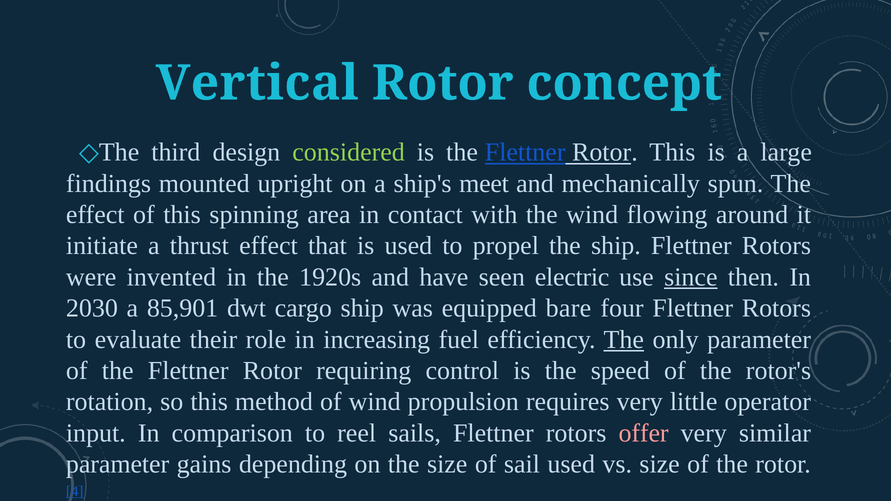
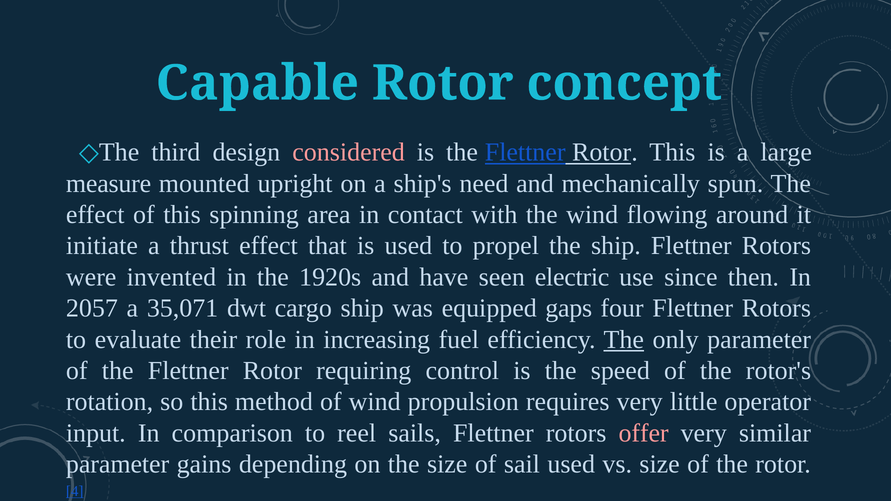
Vertical: Vertical -> Capable (257, 83)
considered colour: light green -> pink (349, 152)
findings: findings -> measure (109, 184)
meet: meet -> need (484, 184)
since underline: present -> none (691, 277)
2030: 2030 -> 2057 (92, 308)
85,901: 85,901 -> 35,071 (183, 308)
bare: bare -> gaps (569, 308)
